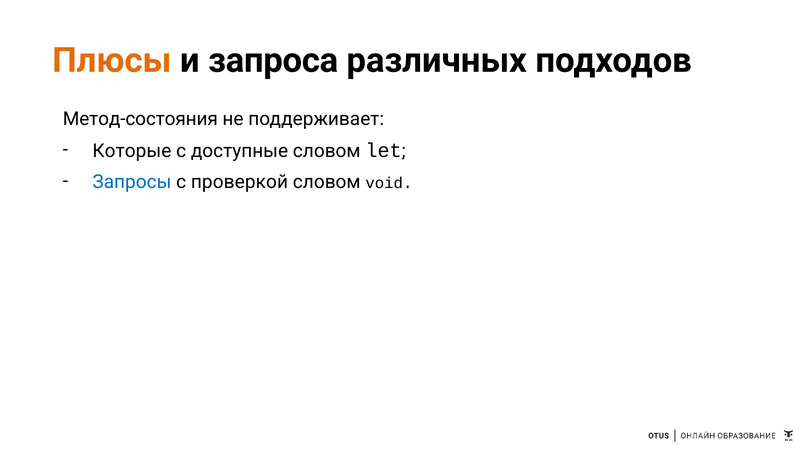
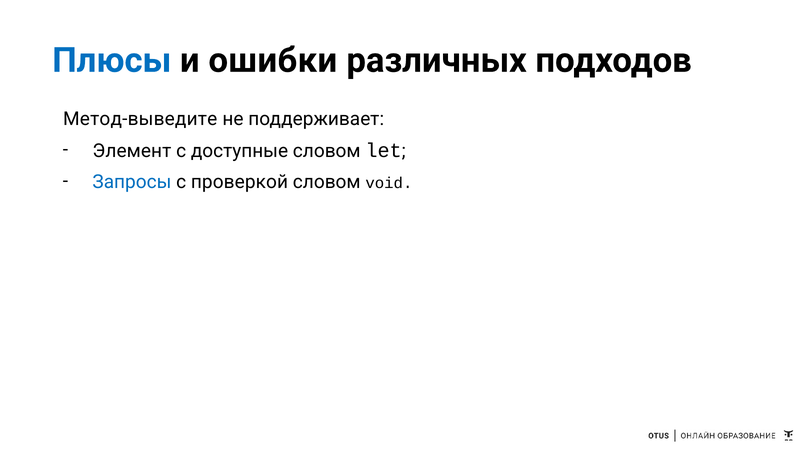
Плюсы colour: orange -> blue (112, 60)
запроса: запроса -> ошибки (273, 60)
Метод-состояния: Метод-состояния -> Метод-выведите (140, 119)
Которые: Которые -> Элемент (132, 151)
